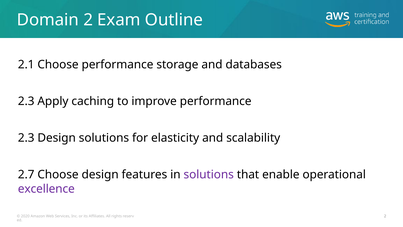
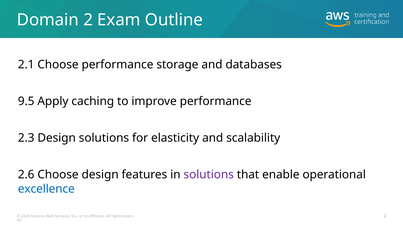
2.3: 2.3 -> 9.5 (26, 101)
2.7: 2.7 -> 2.6 (26, 174)
excellence colour: purple -> blue (46, 189)
